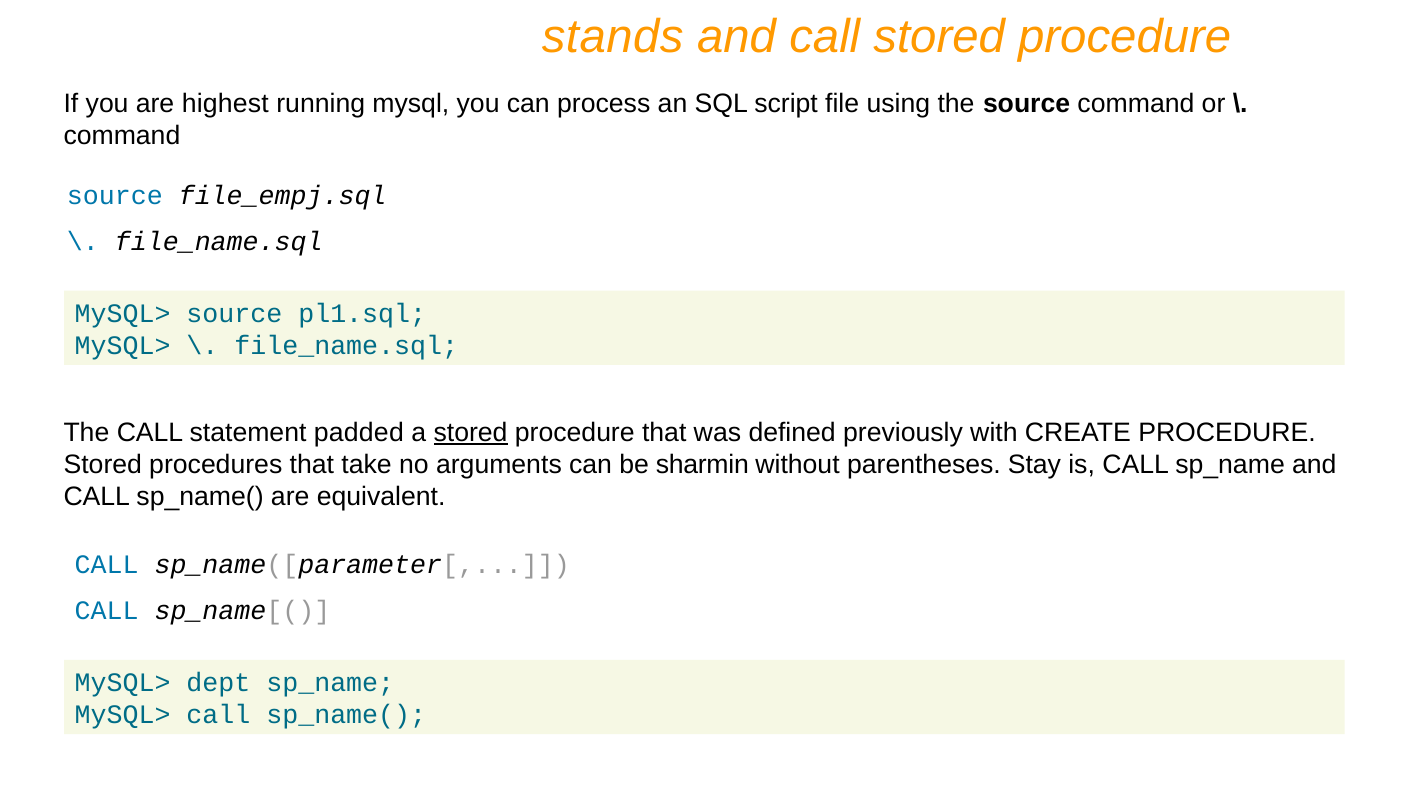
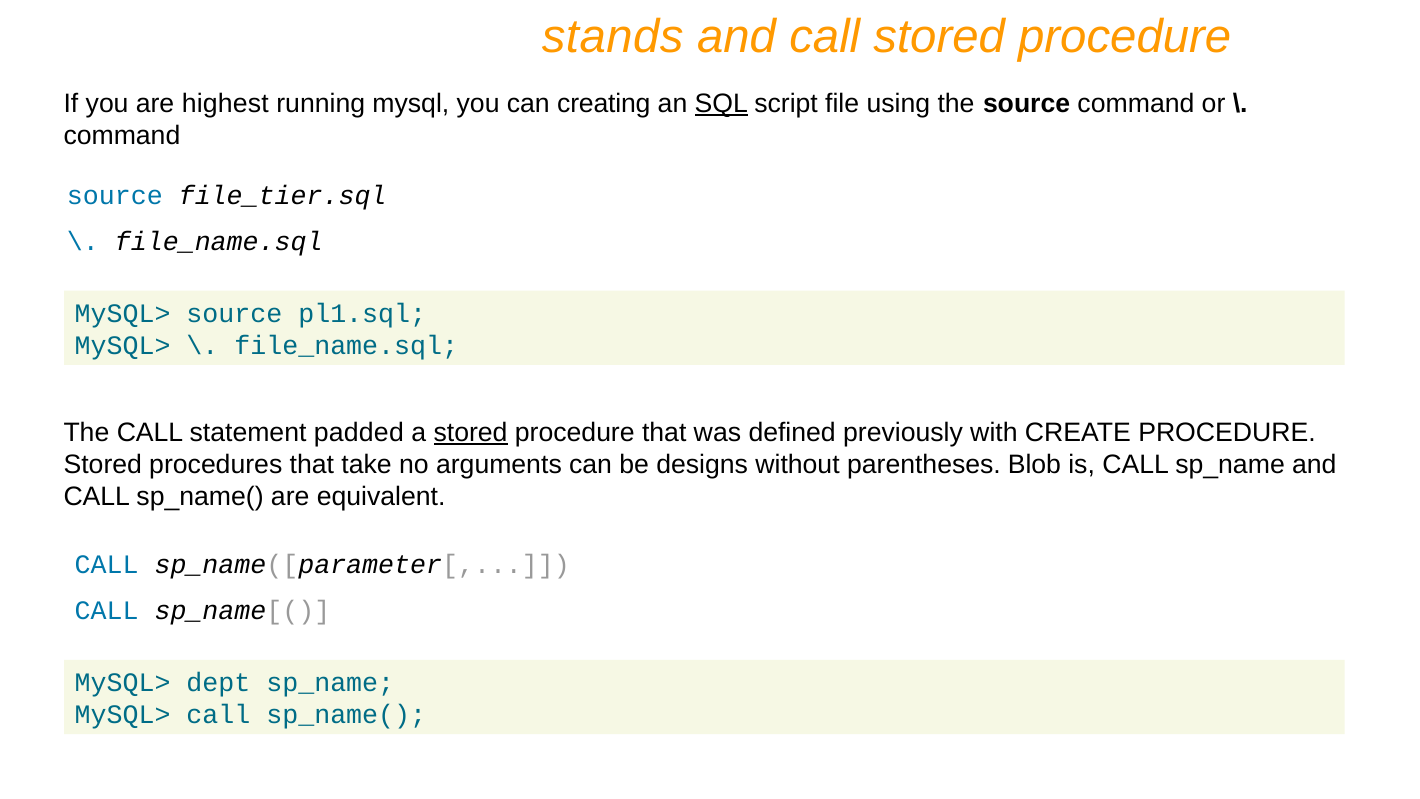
process: process -> creating (604, 104)
SQL underline: none -> present (721, 104)
file_empj.sql: file_empj.sql -> file_tier.sql (283, 196)
sharmin: sharmin -> designs (702, 464)
Stay: Stay -> Blob (1034, 464)
